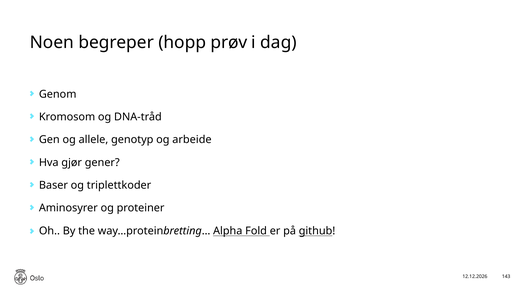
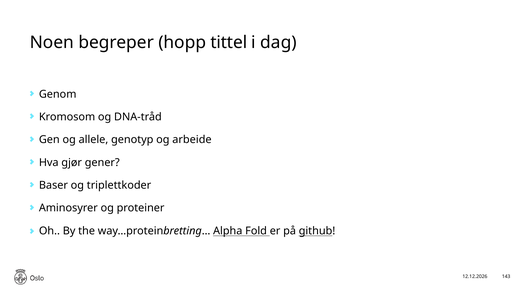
prøv: prøv -> tittel (229, 42)
